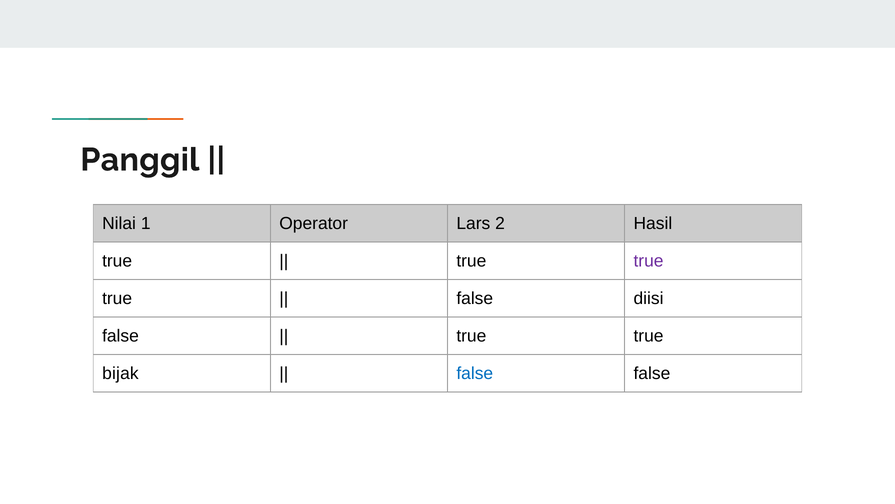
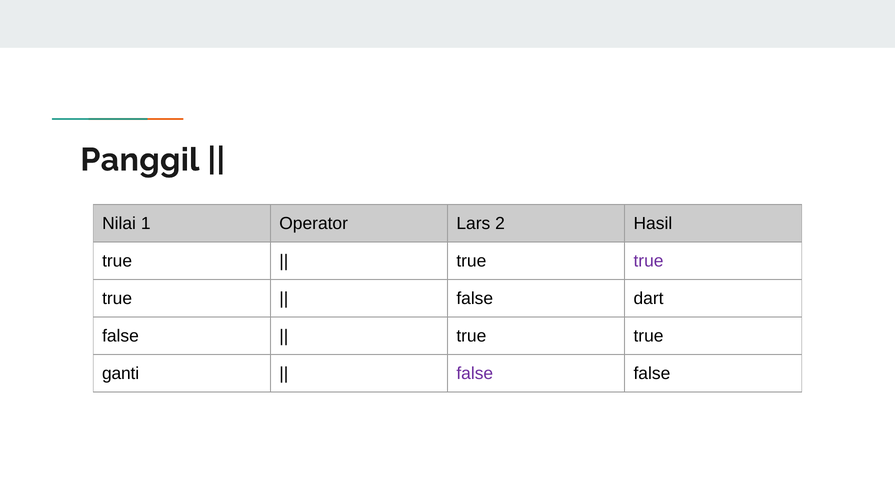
diisi: diisi -> dart (649, 298)
bijak: bijak -> ganti (121, 373)
false colour: blue -> purple (475, 373)
